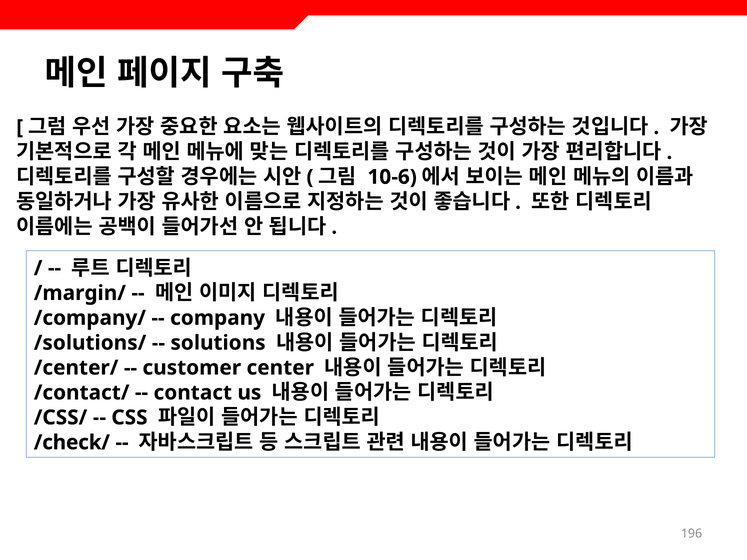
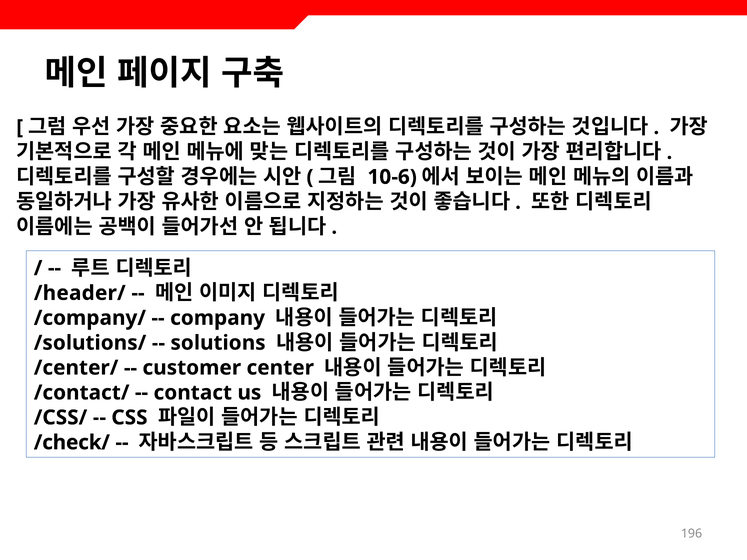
/margin/: /margin/ -> /header/ (80, 293)
